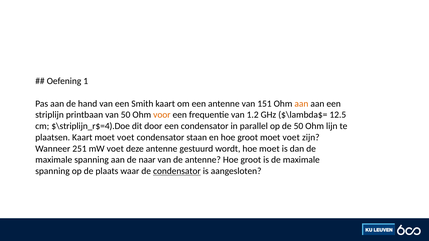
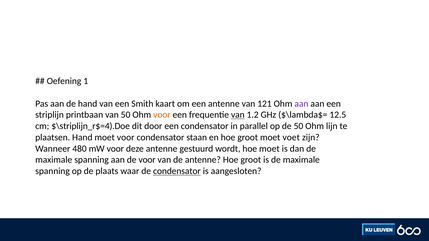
151: 151 -> 121 (264, 104)
aan colour: orange -> purple (301, 104)
van underline: none -> present (238, 115)
plaatsen Kaart: Kaart -> Hand (82, 138)
voet: voet -> voor (126, 138)
251: 251 -> 480 (80, 149)
mW voet: voet -> voor (115, 149)
de naar: naar -> voor (147, 160)
